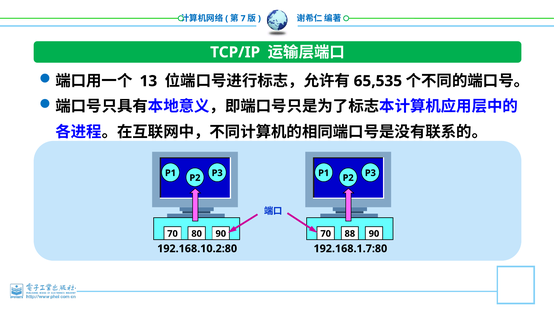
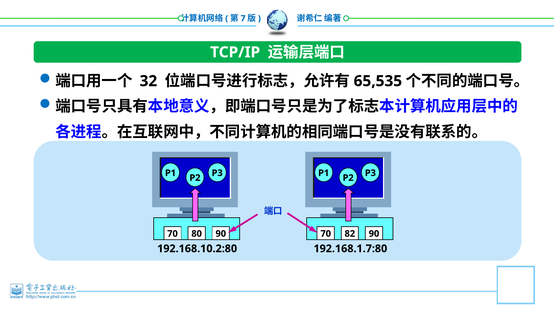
13: 13 -> 32 (148, 81)
88: 88 -> 82 (350, 233)
